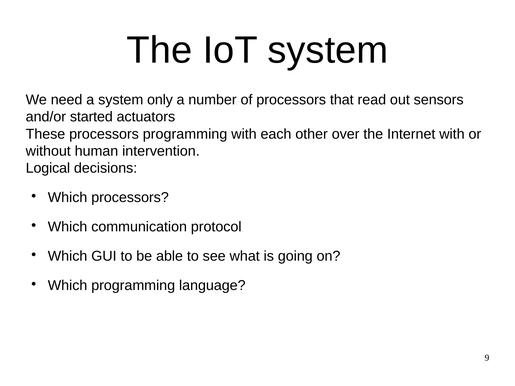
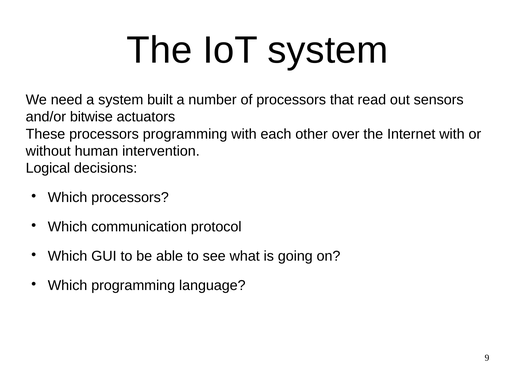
only: only -> built (160, 100)
started: started -> bitwise (91, 117)
